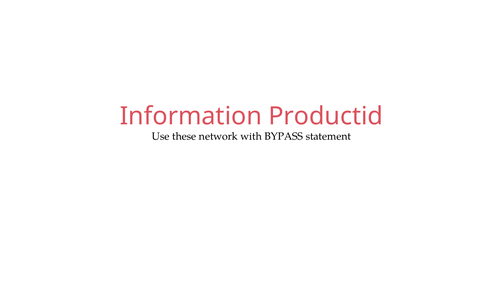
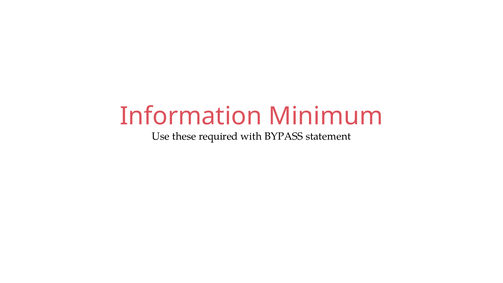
Productid: Productid -> Minimum (326, 116)
network: network -> required (218, 137)
